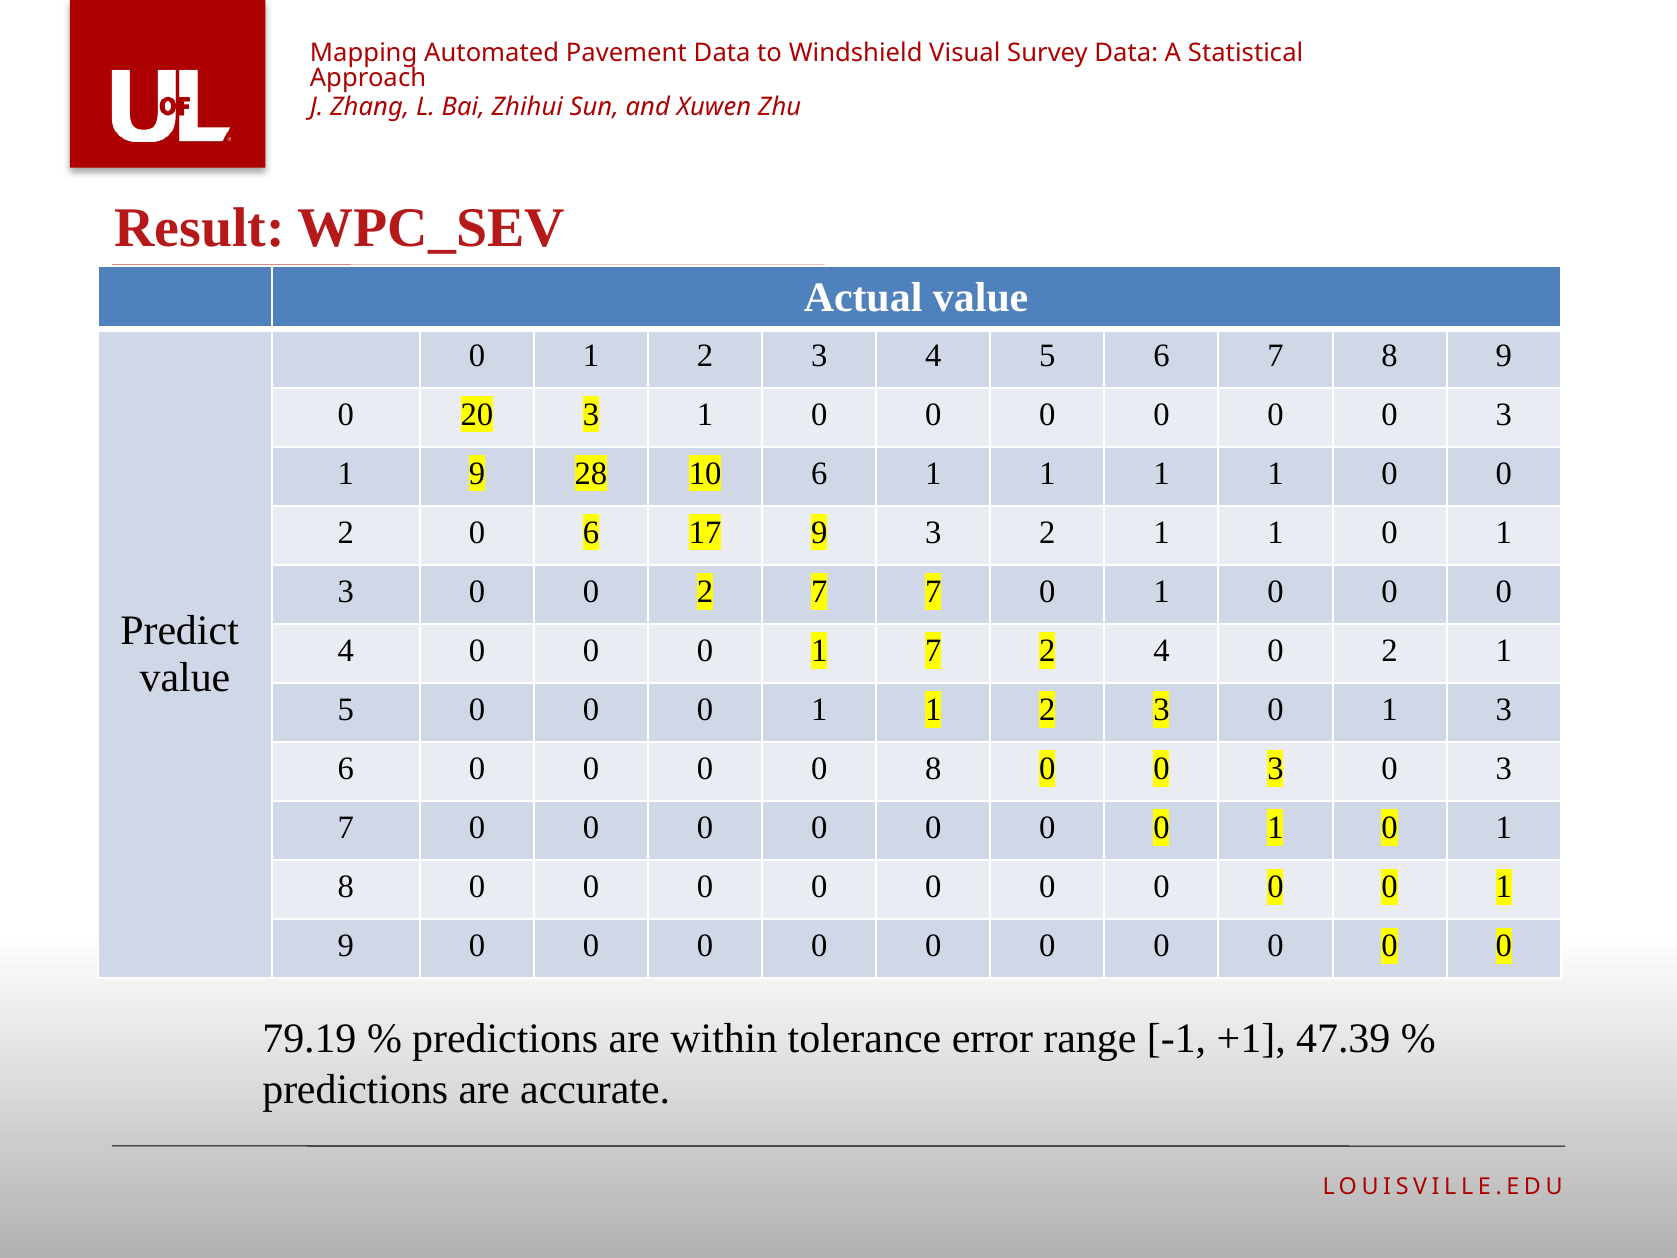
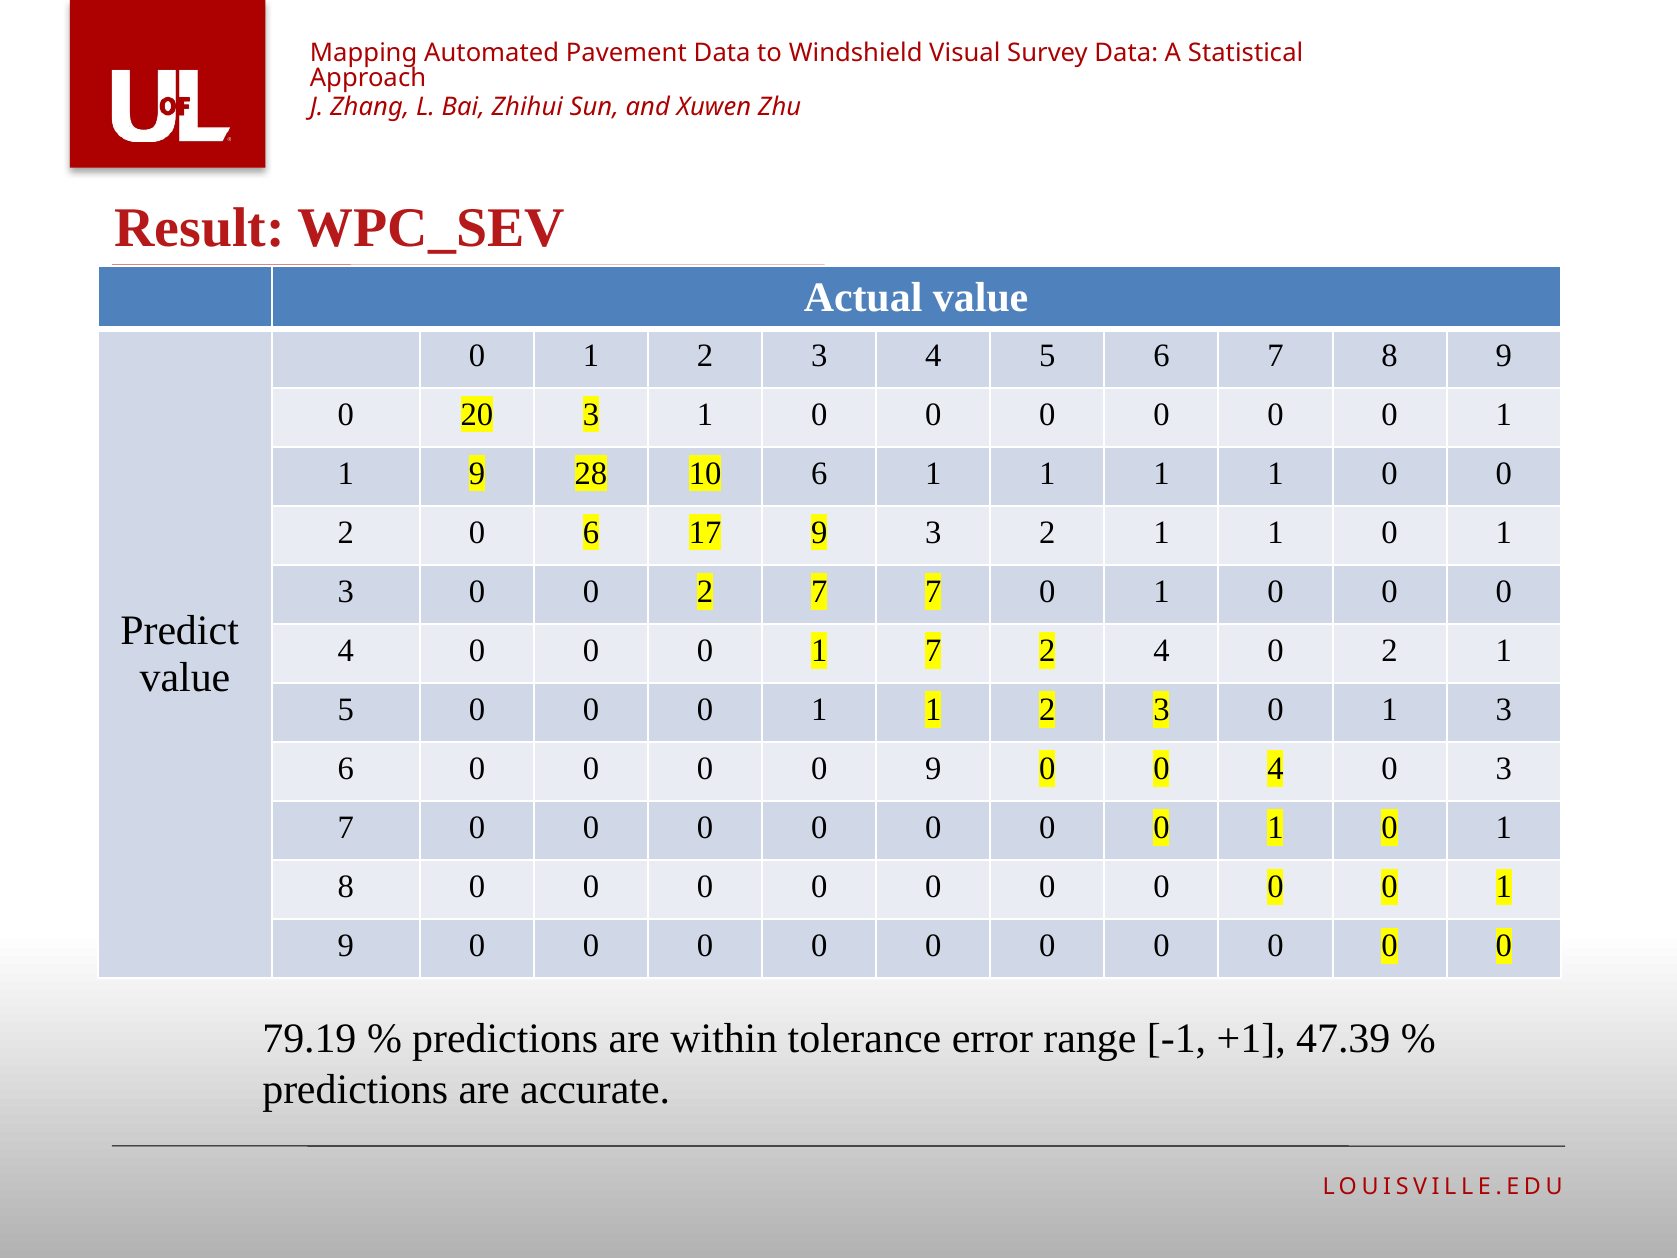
3: 3 -> 1 (1504, 414)
0 8: 8 -> 9 (933, 769)
3: 3 -> 4 (1276, 769)
